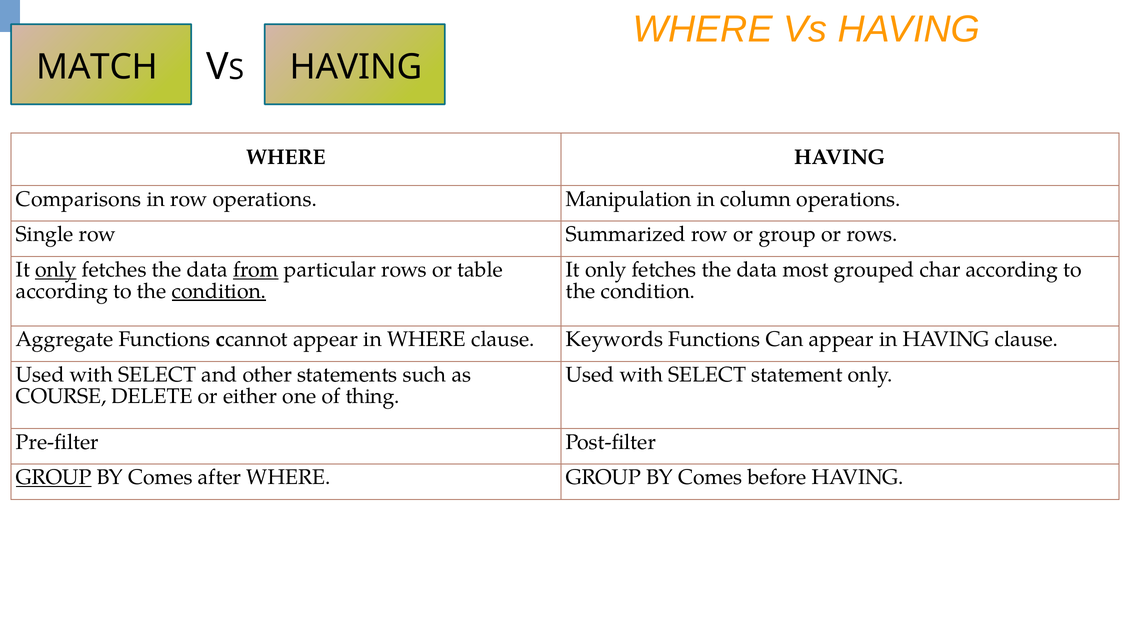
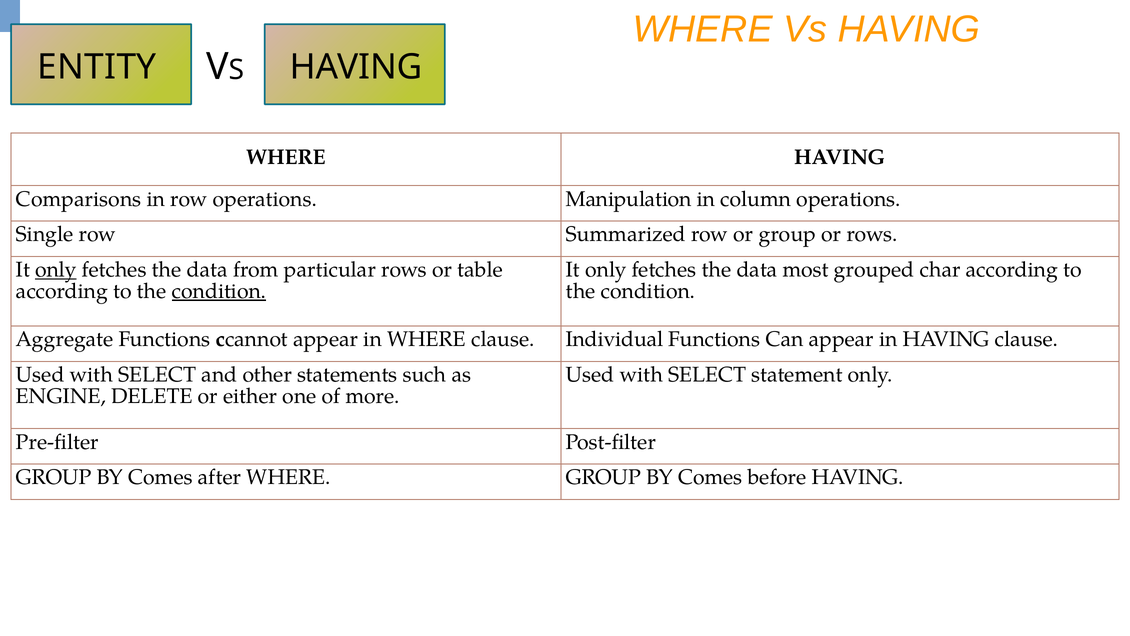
MATCH: MATCH -> ENTITY (97, 67)
from underline: present -> none (256, 270)
Keywords: Keywords -> Individual (615, 339)
COURSE: COURSE -> ENGINE (61, 396)
thing: thing -> more (373, 396)
GROUP underline: present -> none (54, 477)
